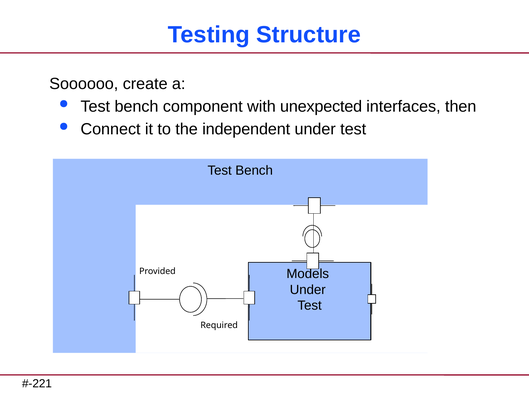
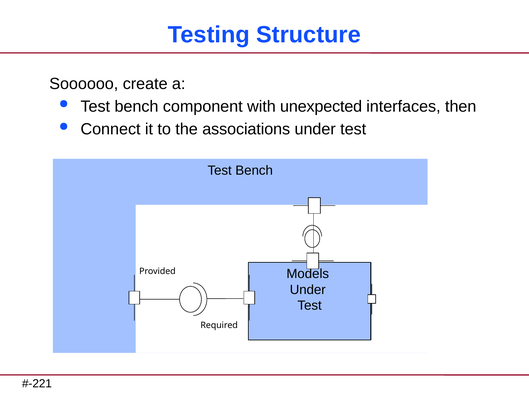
independent: independent -> associations (246, 129)
